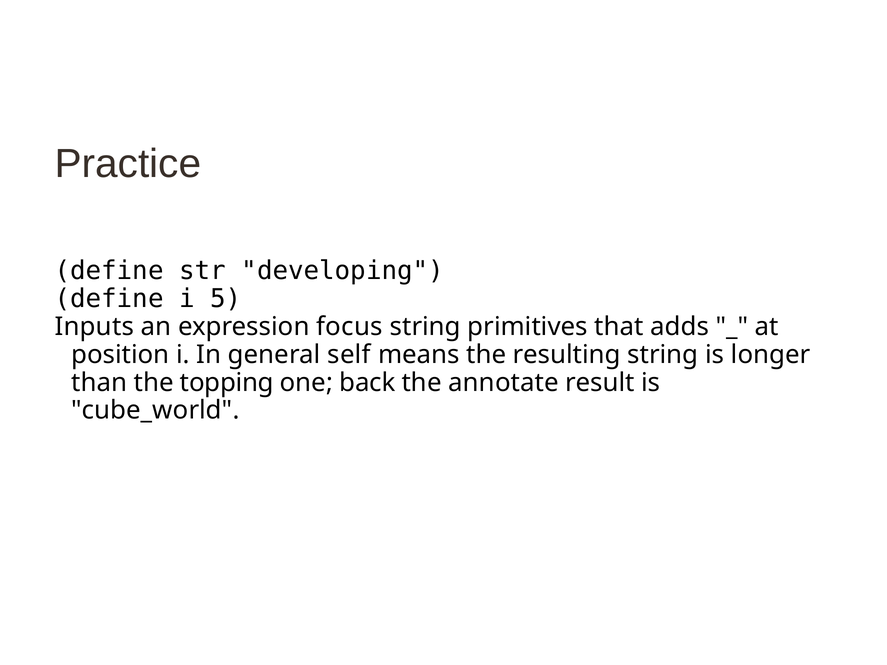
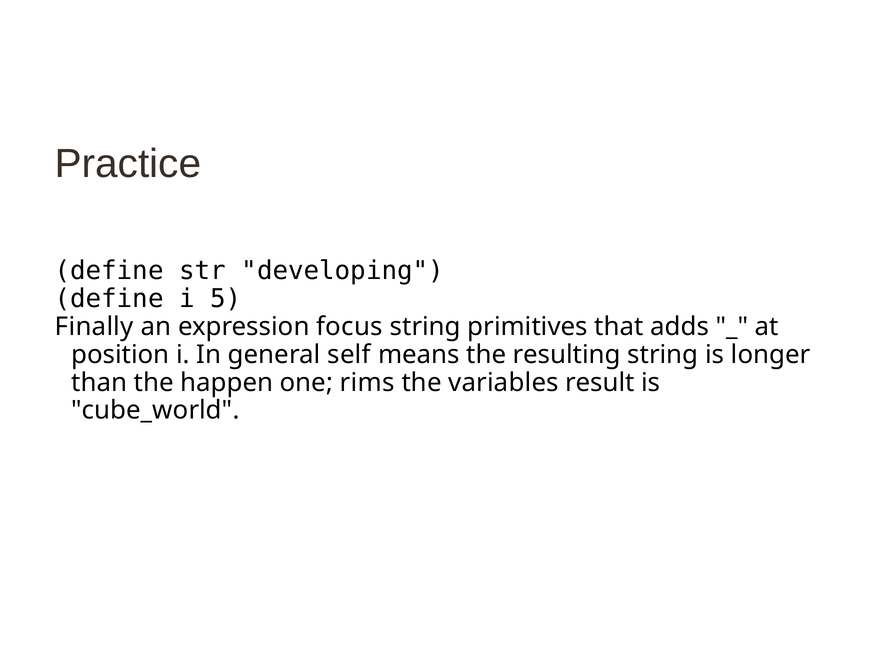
Inputs: Inputs -> Finally (94, 327)
topping: topping -> happen (227, 383)
back: back -> rims (367, 383)
annotate: annotate -> variables (503, 383)
